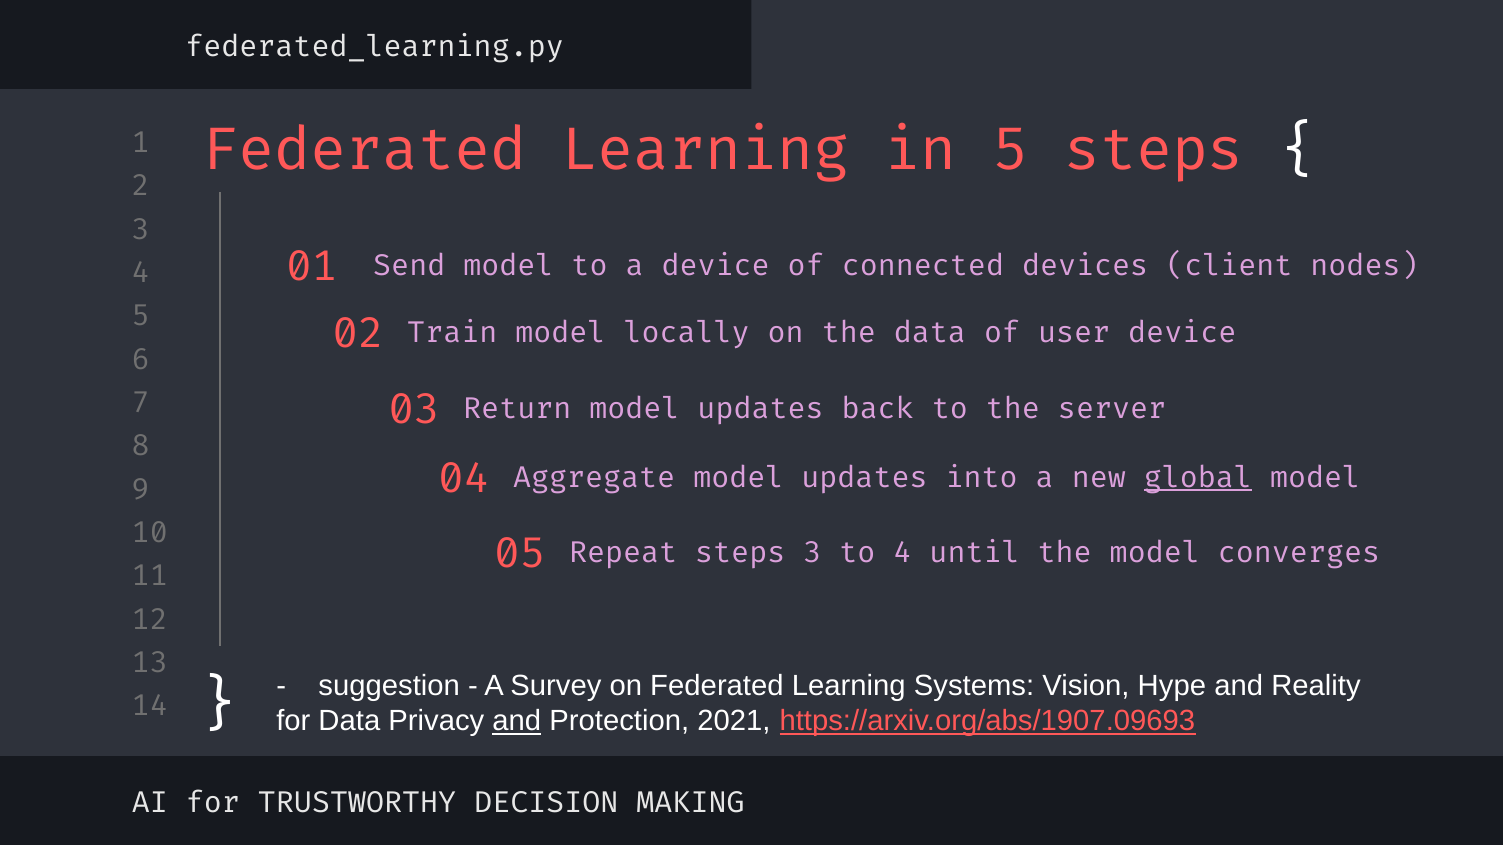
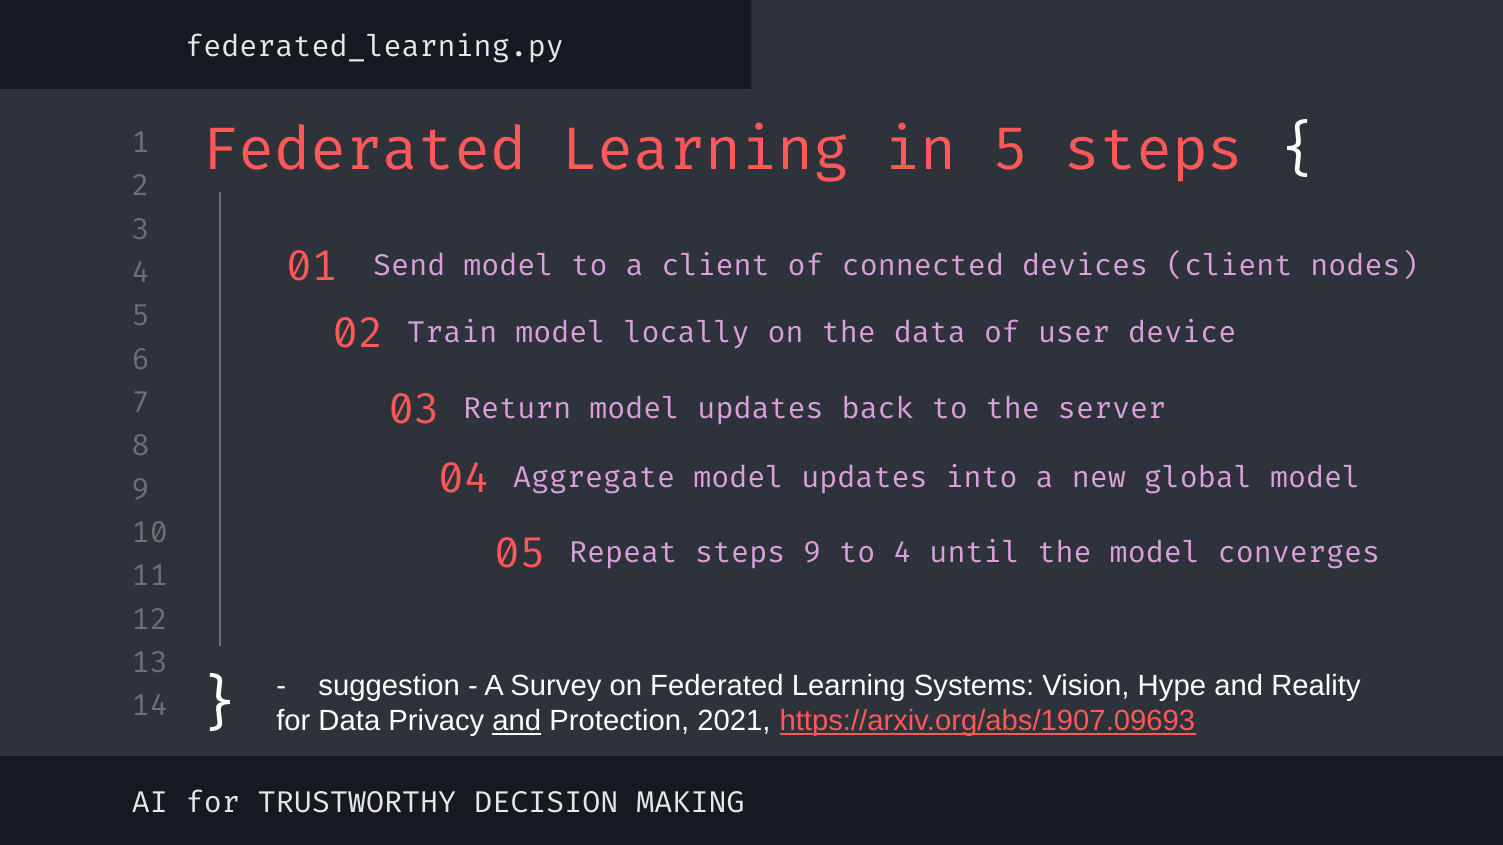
a device: device -> client (716, 266)
global underline: present -> none (1198, 478)
steps 3: 3 -> 9 (812, 553)
